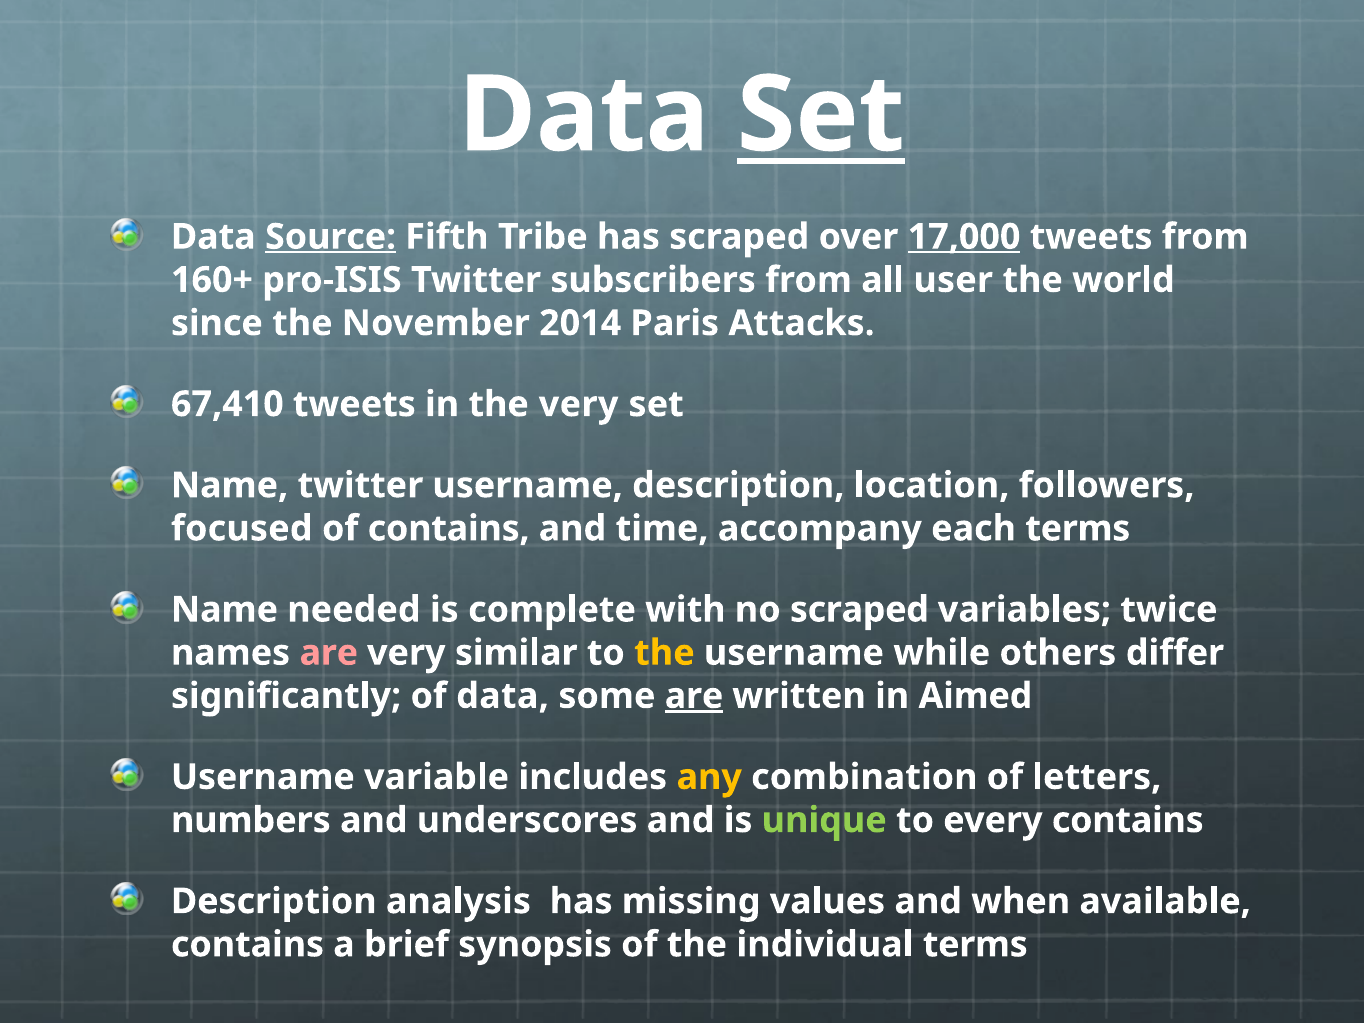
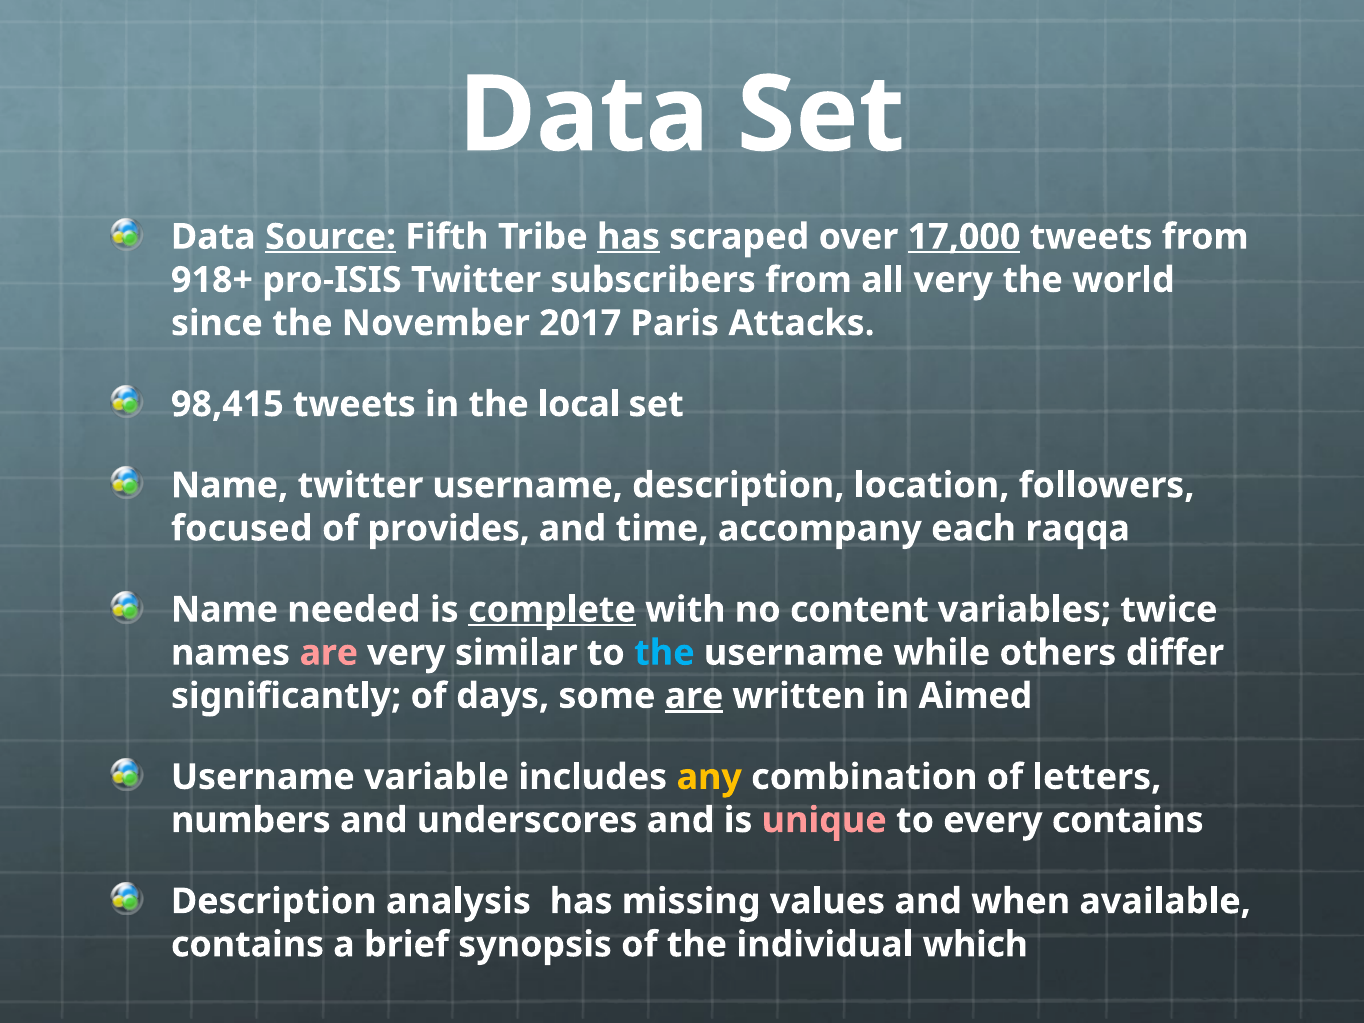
Set underline: present -> none (821, 115)
has underline: none -> present (628, 237)
160+: 160+ -> 918+ (212, 280)
all user: user -> very (953, 280)
2014: 2014 -> 2017 (580, 323)
67,410: 67,410 -> 98,415 (227, 404)
the very: very -> local (579, 404)
of contains: contains -> provides (449, 529)
each terms: terms -> raqqa (1078, 529)
complete underline: none -> present (552, 610)
no scraped: scraped -> content (859, 610)
the colour: yellow -> light blue (664, 653)
of data: data -> days (503, 696)
unique colour: light green -> pink (824, 820)
individual terms: terms -> which (975, 945)
